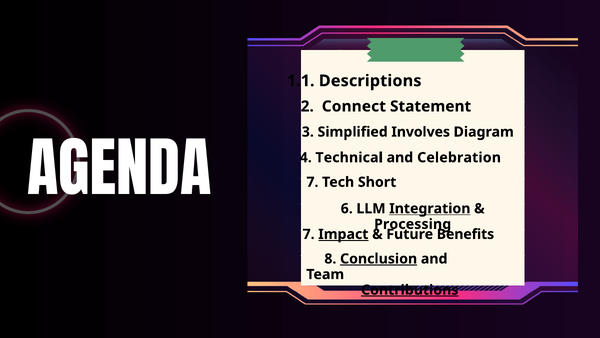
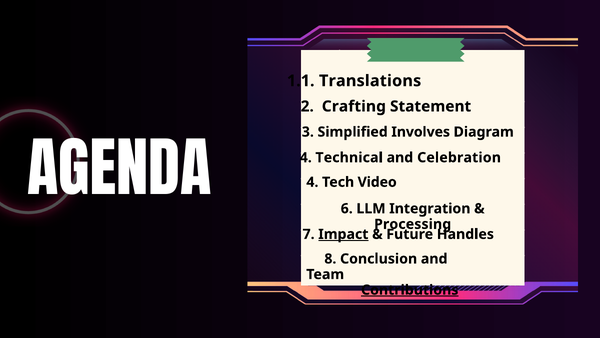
Descriptions: Descriptions -> Translations (370, 81)
Connect: Connect -> Crafting (354, 106)
AGENDA 7: 7 -> 4 (312, 182)
Short: Short -> Video (377, 182)
Integration underline: present -> none (430, 208)
Benefits: Benefits -> Handles (465, 234)
Conclusion underline: present -> none (379, 258)
